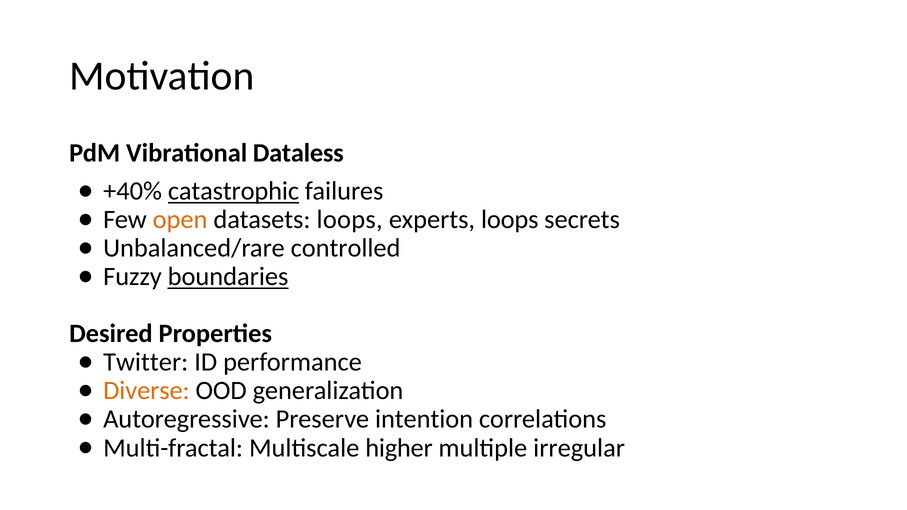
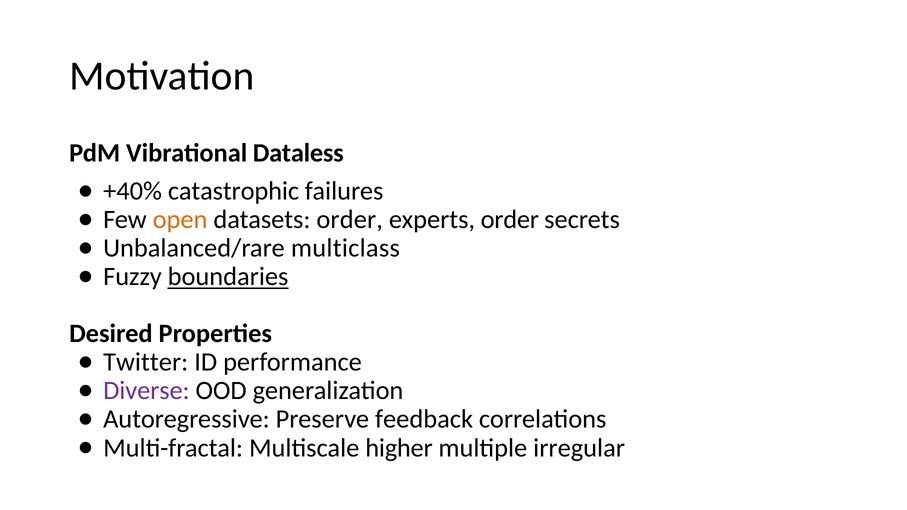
catastrophic underline: present -> none (233, 191)
datasets loops: loops -> order (350, 220)
experts loops: loops -> order (510, 220)
controlled: controlled -> multiclass (345, 248)
Diverse colour: orange -> purple (146, 391)
intention: intention -> feedback (424, 419)
